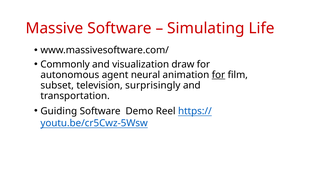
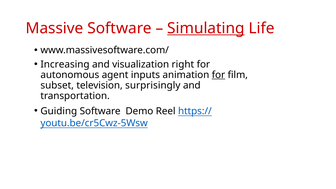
Simulating underline: none -> present (206, 28)
Commonly: Commonly -> Increasing (65, 64)
draw: draw -> right (183, 64)
neural: neural -> inputs (145, 75)
